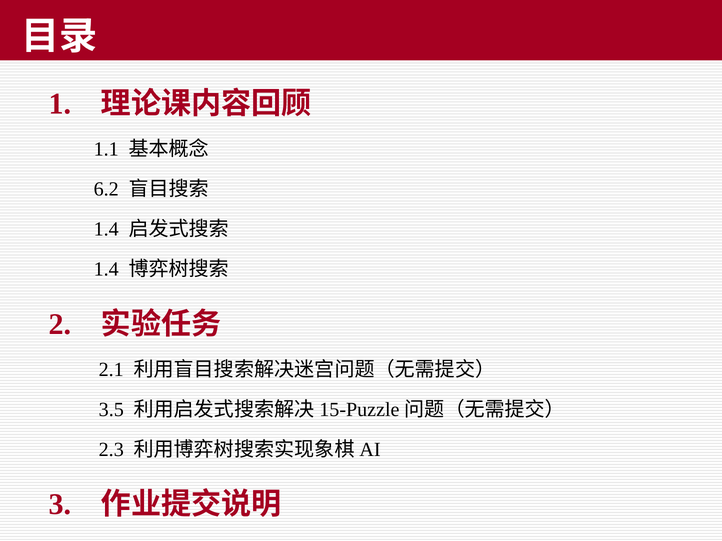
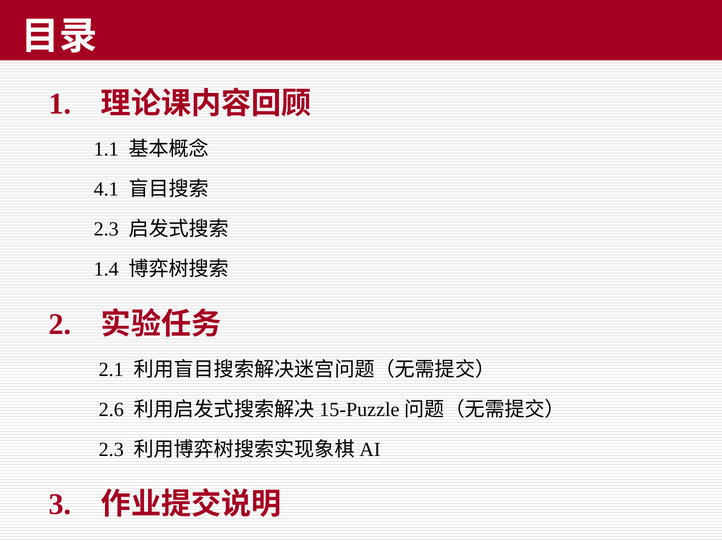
6.2: 6.2 -> 4.1 (106, 189)
1.4: 1.4 -> 2.3 (106, 229)
3.5: 3.5 -> 2.6 (111, 410)
